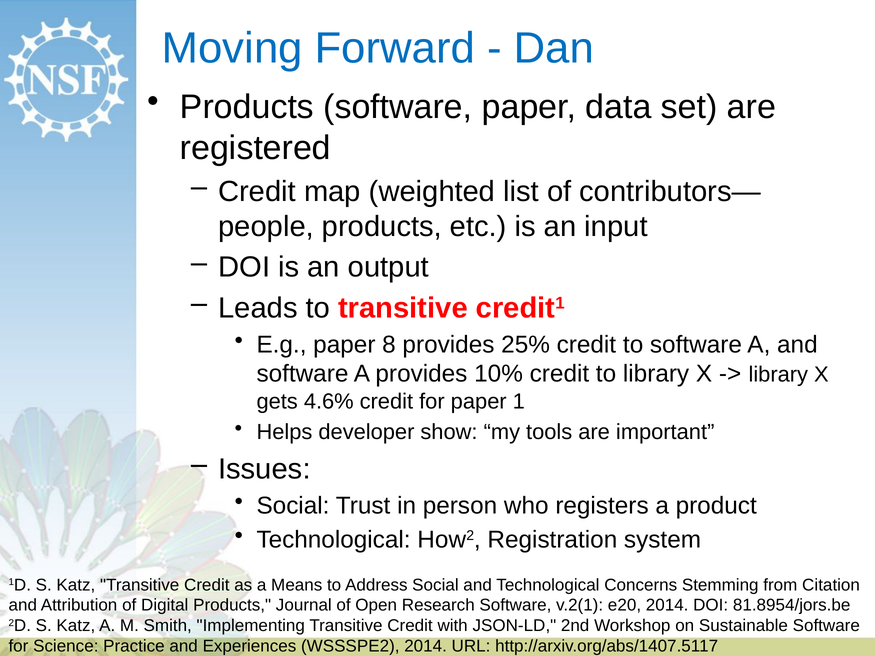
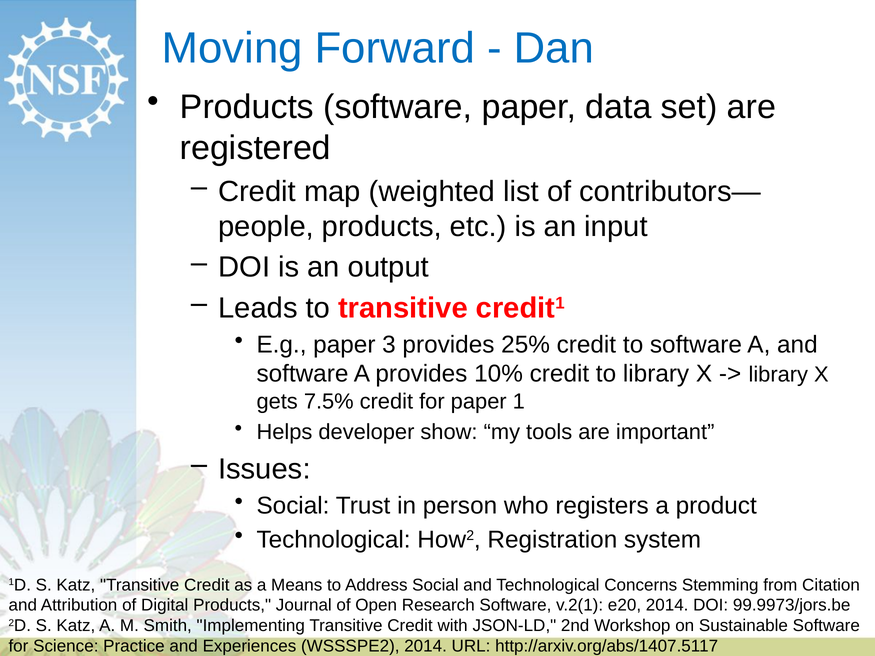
8: 8 -> 3 (389, 345)
4.6%: 4.6% -> 7.5% (329, 402)
81.8954/jors.be: 81.8954/jors.be -> 99.9973/jors.be (792, 606)
